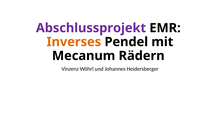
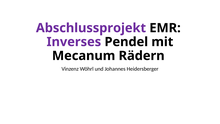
Inverses colour: orange -> purple (74, 42)
